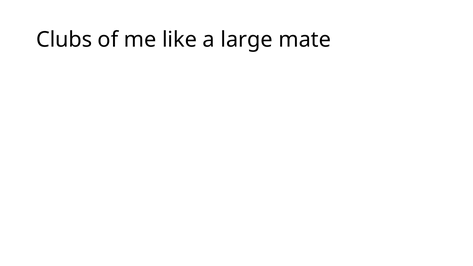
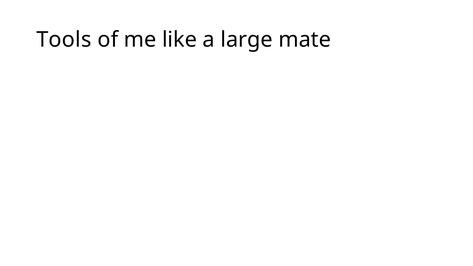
Clubs: Clubs -> Tools (64, 40)
